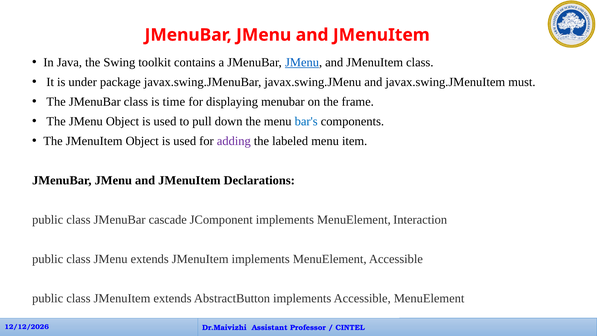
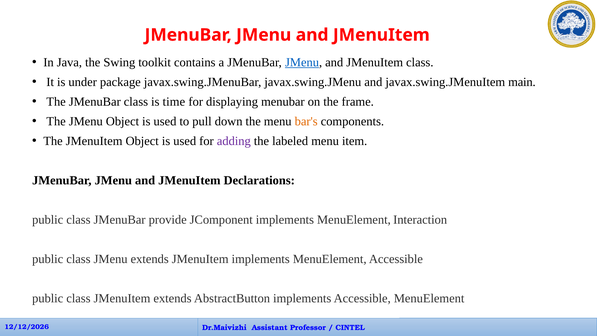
must: must -> main (522, 82)
bar's colour: blue -> orange (306, 121)
cascade: cascade -> provide (168, 220)
